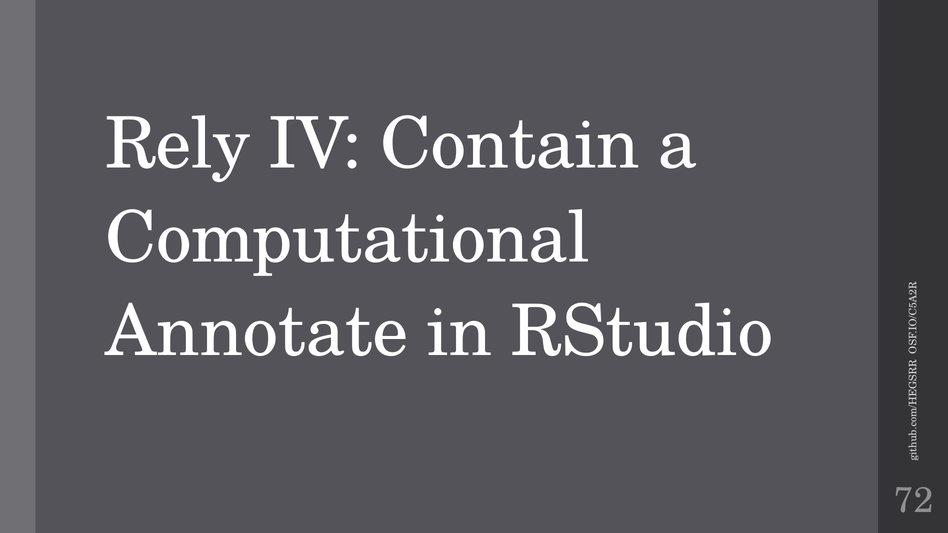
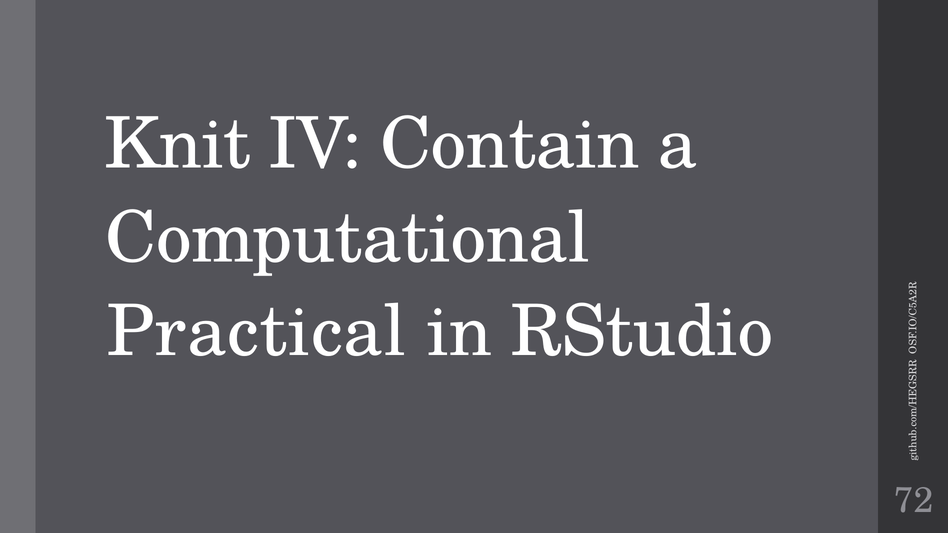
Rely: Rely -> Knit (178, 144)
Annotate: Annotate -> Practical (256, 332)
